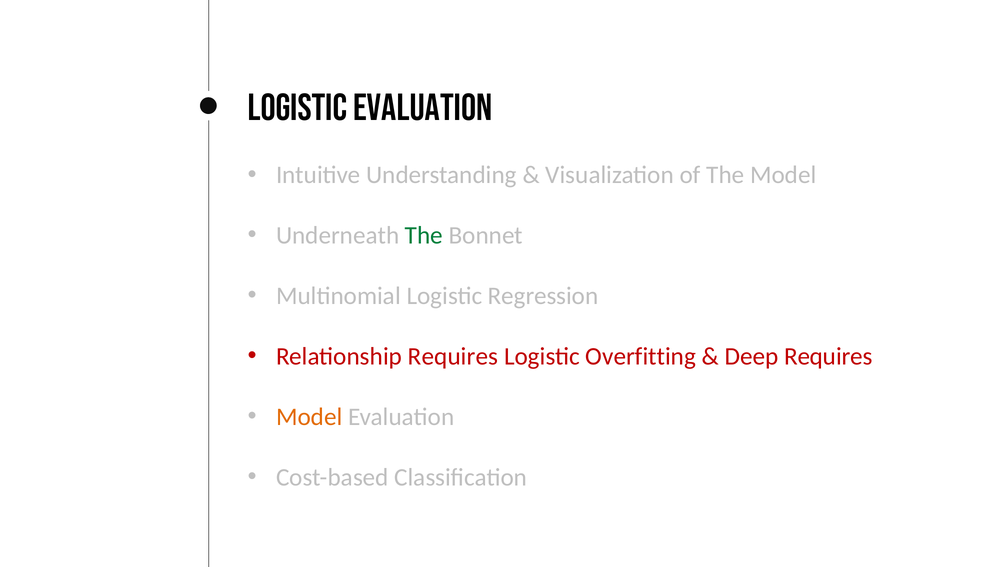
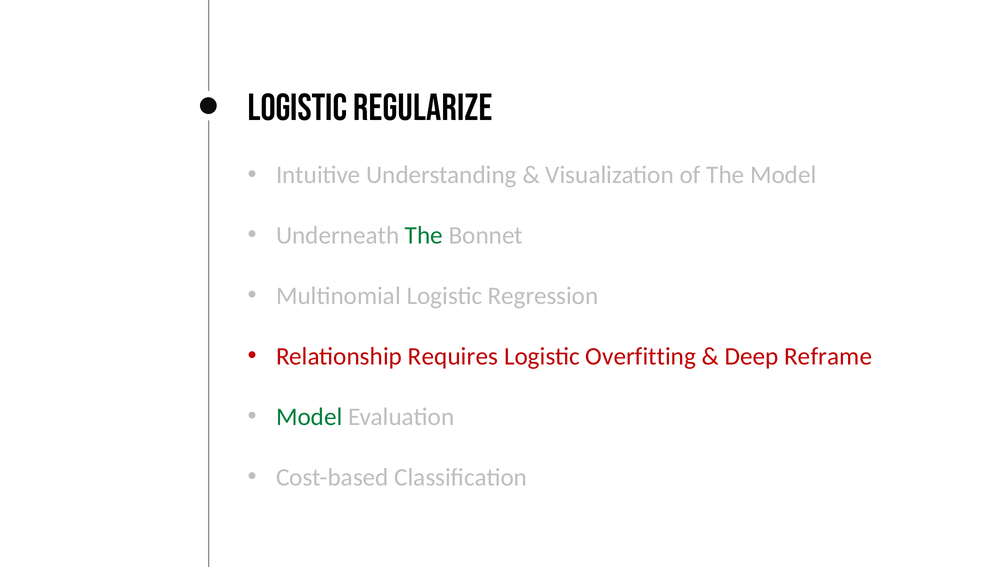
Logistic Evaluation: Evaluation -> Regularize (423, 108)
Deep Requires: Requires -> Reframe (828, 357)
Model colour: orange -> green (309, 417)
